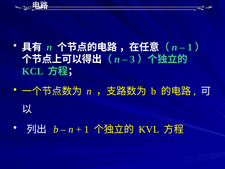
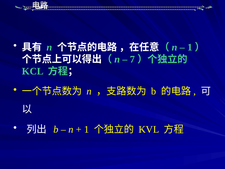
3: 3 -> 7 (132, 59)
